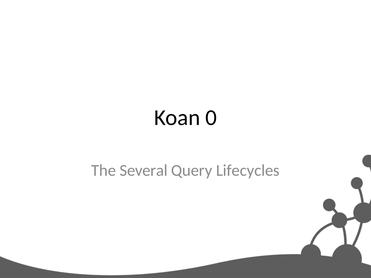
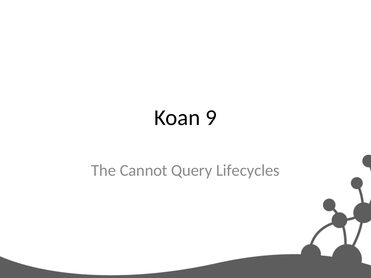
0: 0 -> 9 (211, 118)
Several: Several -> Cannot (144, 171)
